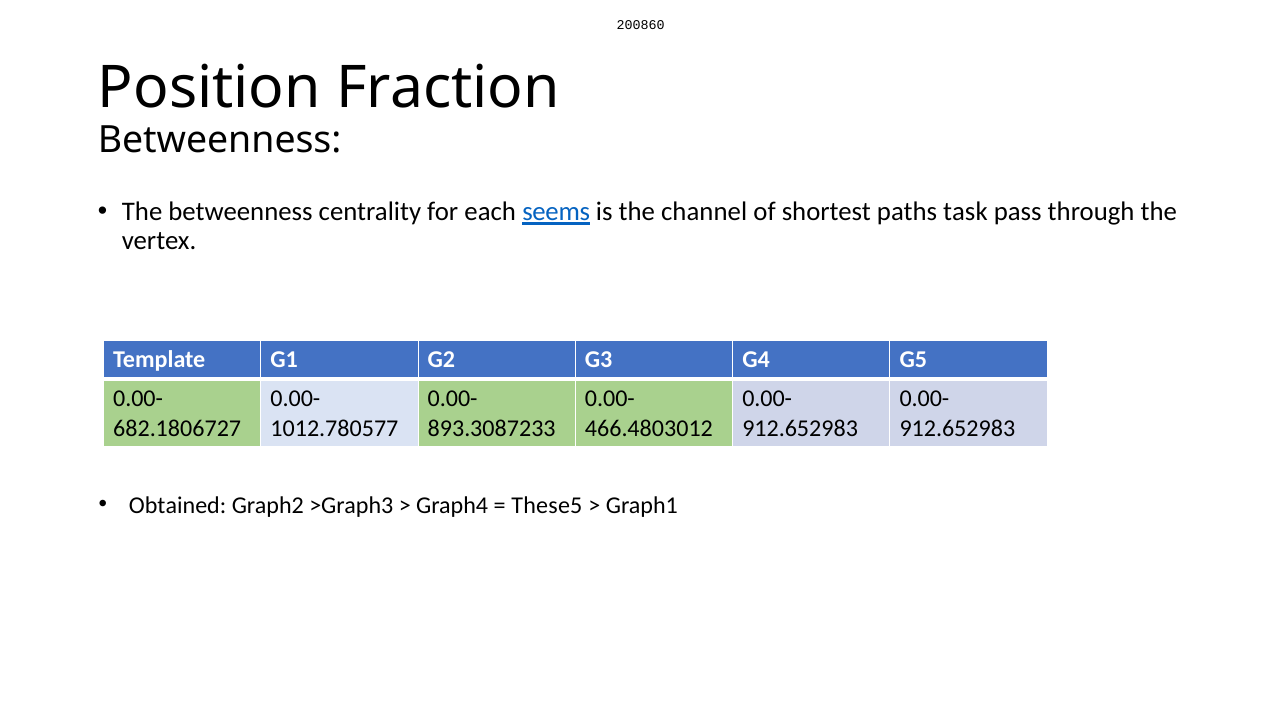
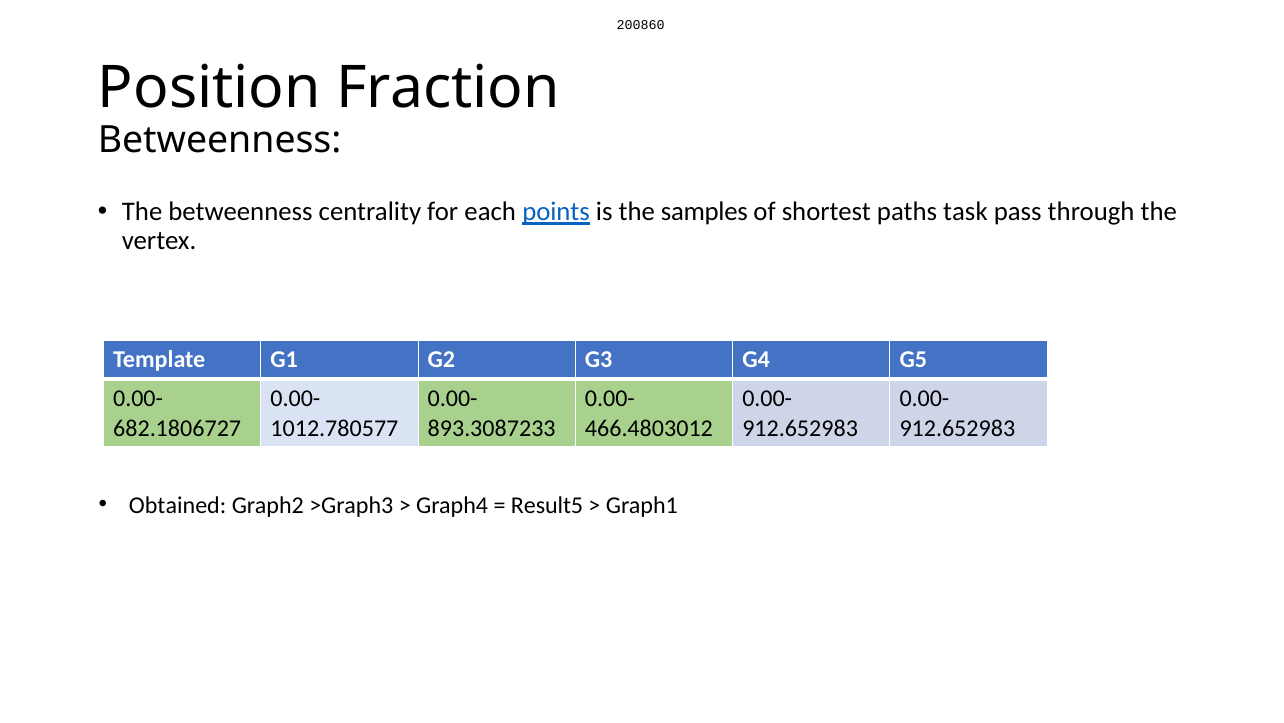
seems: seems -> points (556, 212)
channel: channel -> samples (704, 212)
These5: These5 -> Result5 (547, 505)
